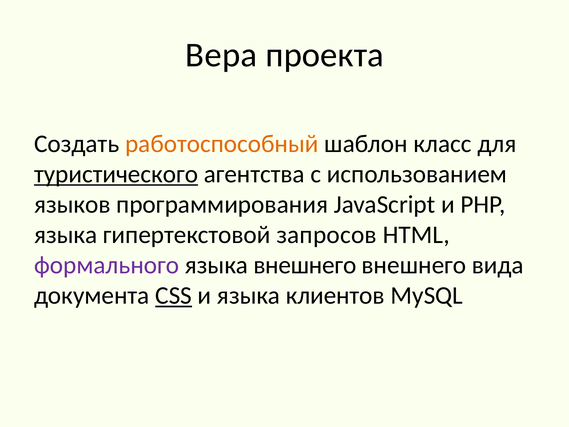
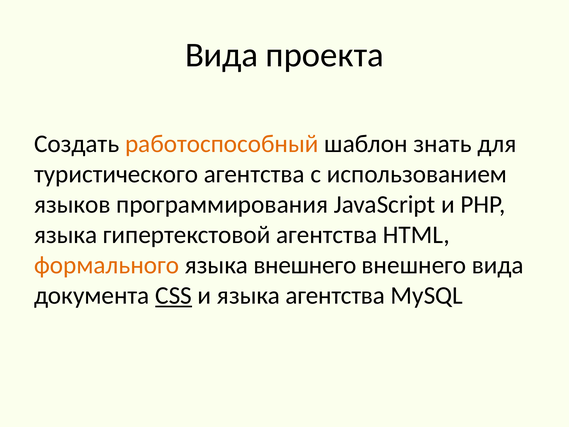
Вера: Вера -> Вида (222, 55)
класс: класс -> знать (443, 144)
туристического underline: present -> none (116, 174)
гипертекстовой запросов: запросов -> агентства (327, 235)
формального colour: purple -> orange (107, 265)
языка клиентов: клиентов -> агентства (335, 295)
